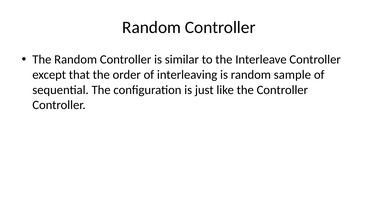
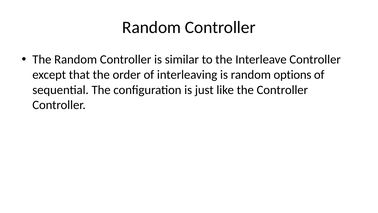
sample: sample -> options (293, 75)
